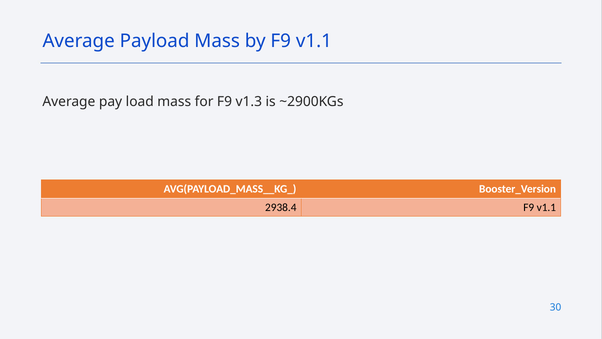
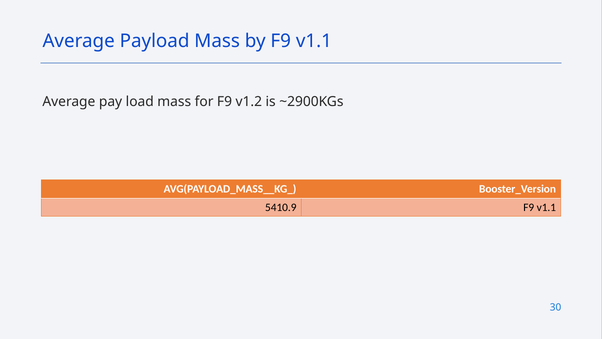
v1.3: v1.3 -> v1.2 (249, 102)
2938.4: 2938.4 -> 5410.9 (281, 207)
